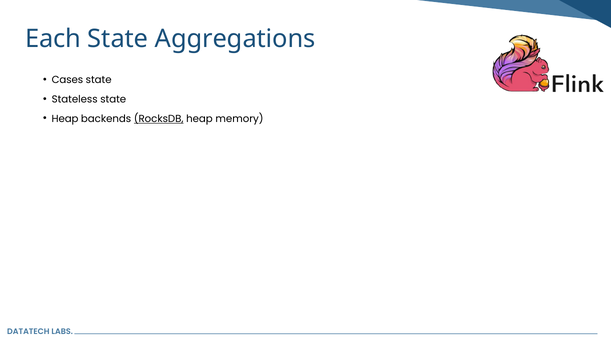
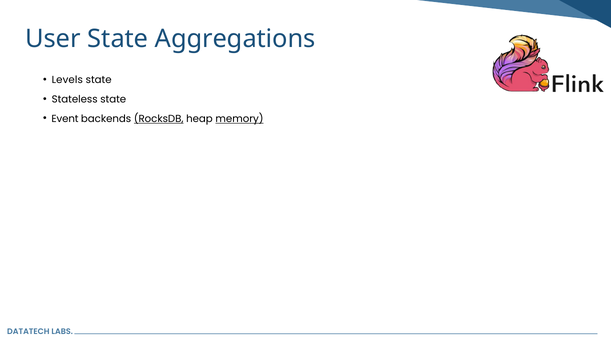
Each: Each -> User (53, 39)
Cases: Cases -> Levels (67, 80)
Heap: Heap -> Event (65, 119)
memory underline: none -> present (239, 119)
